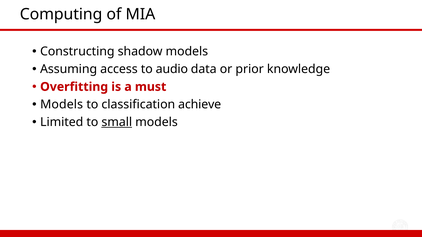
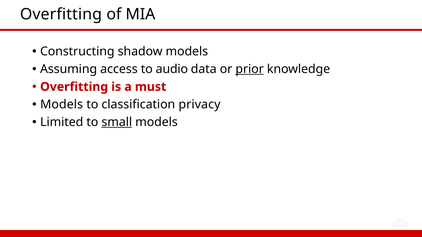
Computing: Computing -> Overfitting (61, 14)
prior underline: none -> present (250, 69)
achieve: achieve -> privacy (200, 105)
